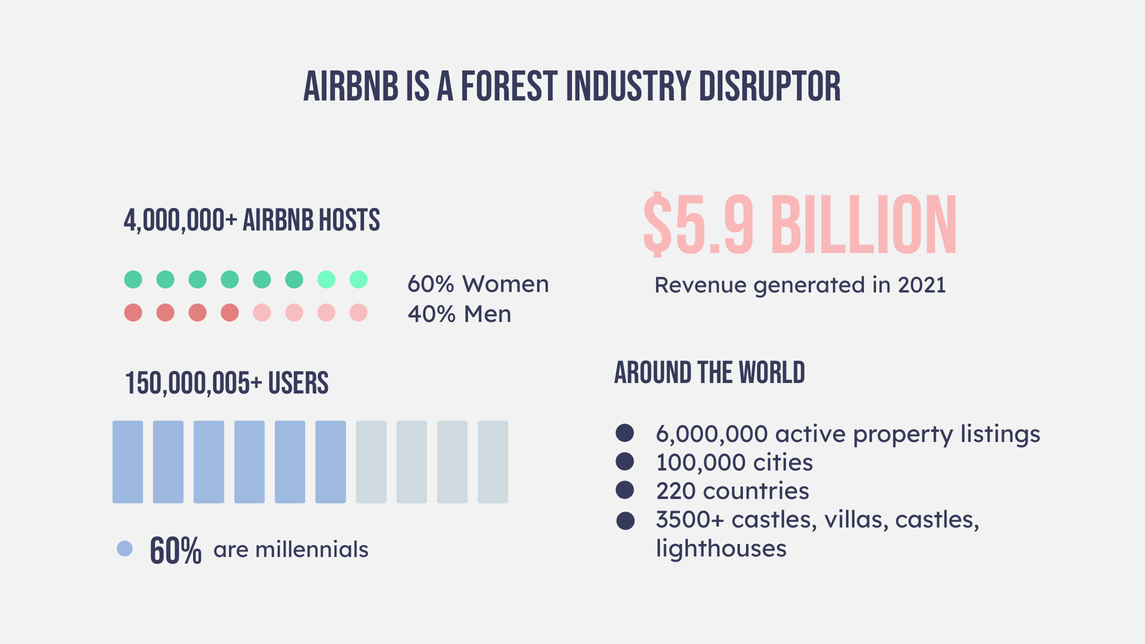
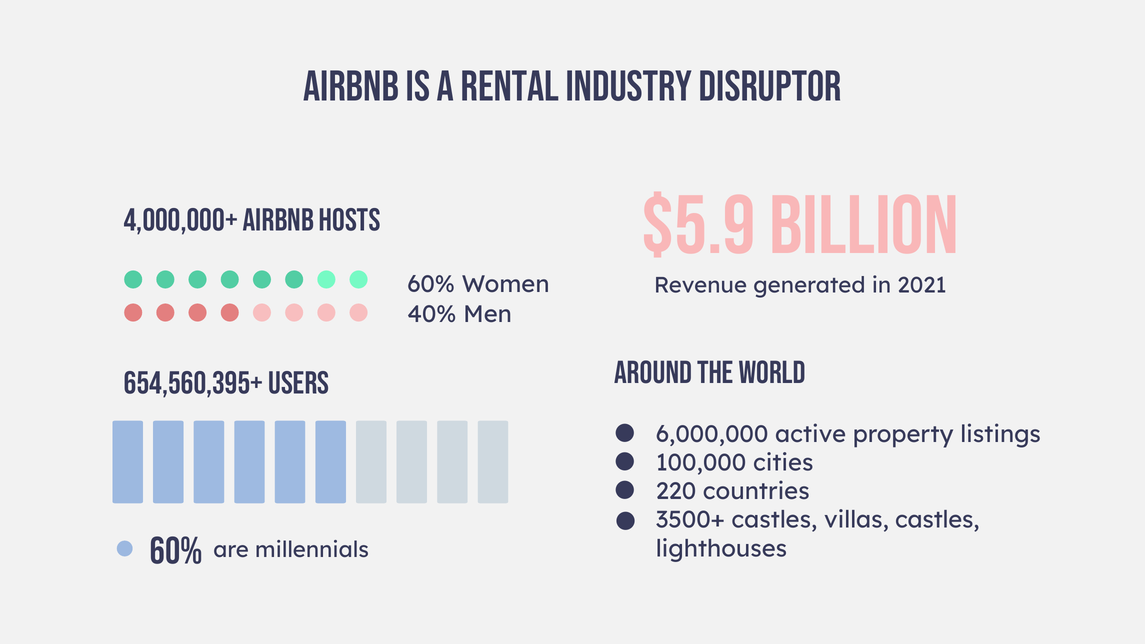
forest: forest -> rental (510, 86)
150,000,005+: 150,000,005+ -> 654,560,395+ (194, 383)
